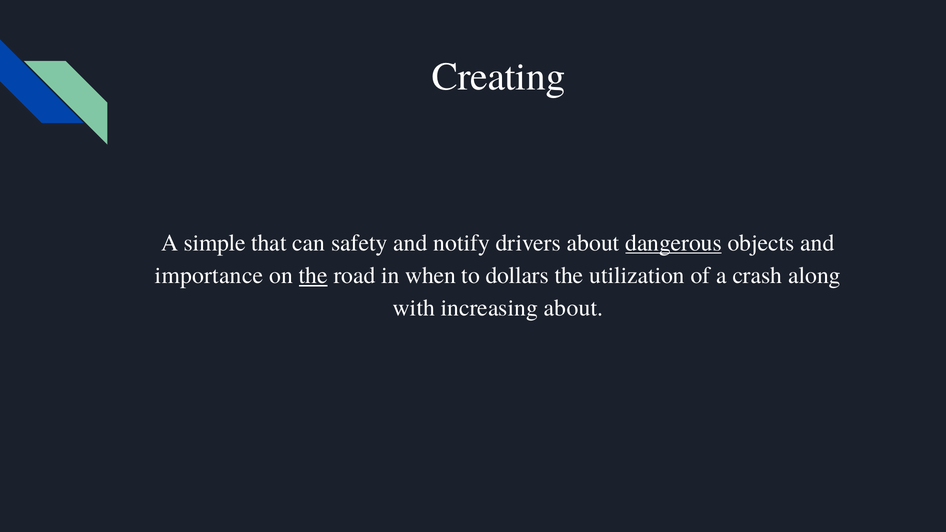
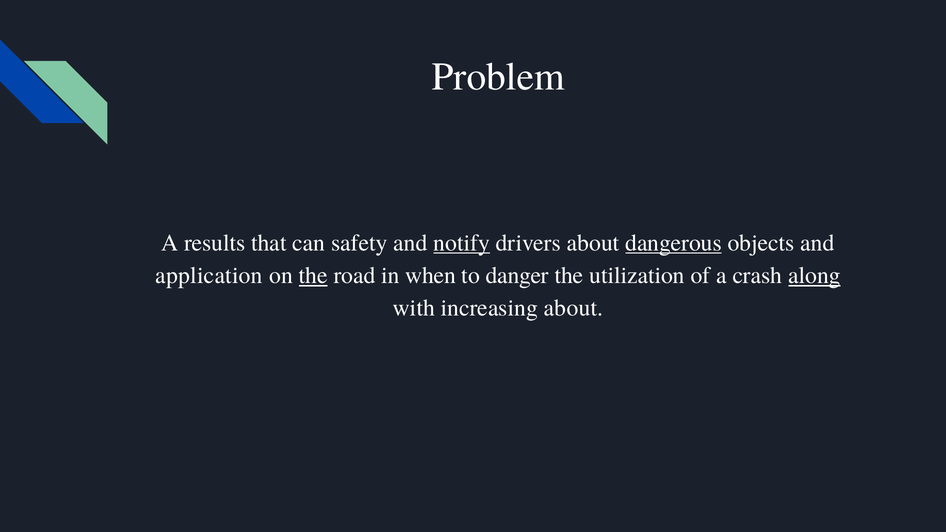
Creating: Creating -> Problem (498, 77)
simple: simple -> results (215, 243)
notify underline: none -> present (462, 243)
importance: importance -> application (209, 276)
dollars: dollars -> danger (517, 276)
along underline: none -> present (815, 276)
